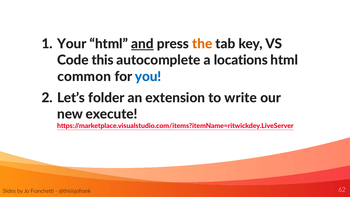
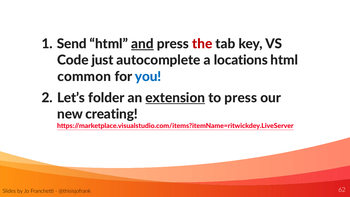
Your: Your -> Send (72, 44)
the colour: orange -> red (202, 44)
this: this -> just (103, 60)
extension underline: none -> present (175, 98)
to write: write -> press (241, 98)
execute: execute -> creating (112, 114)
